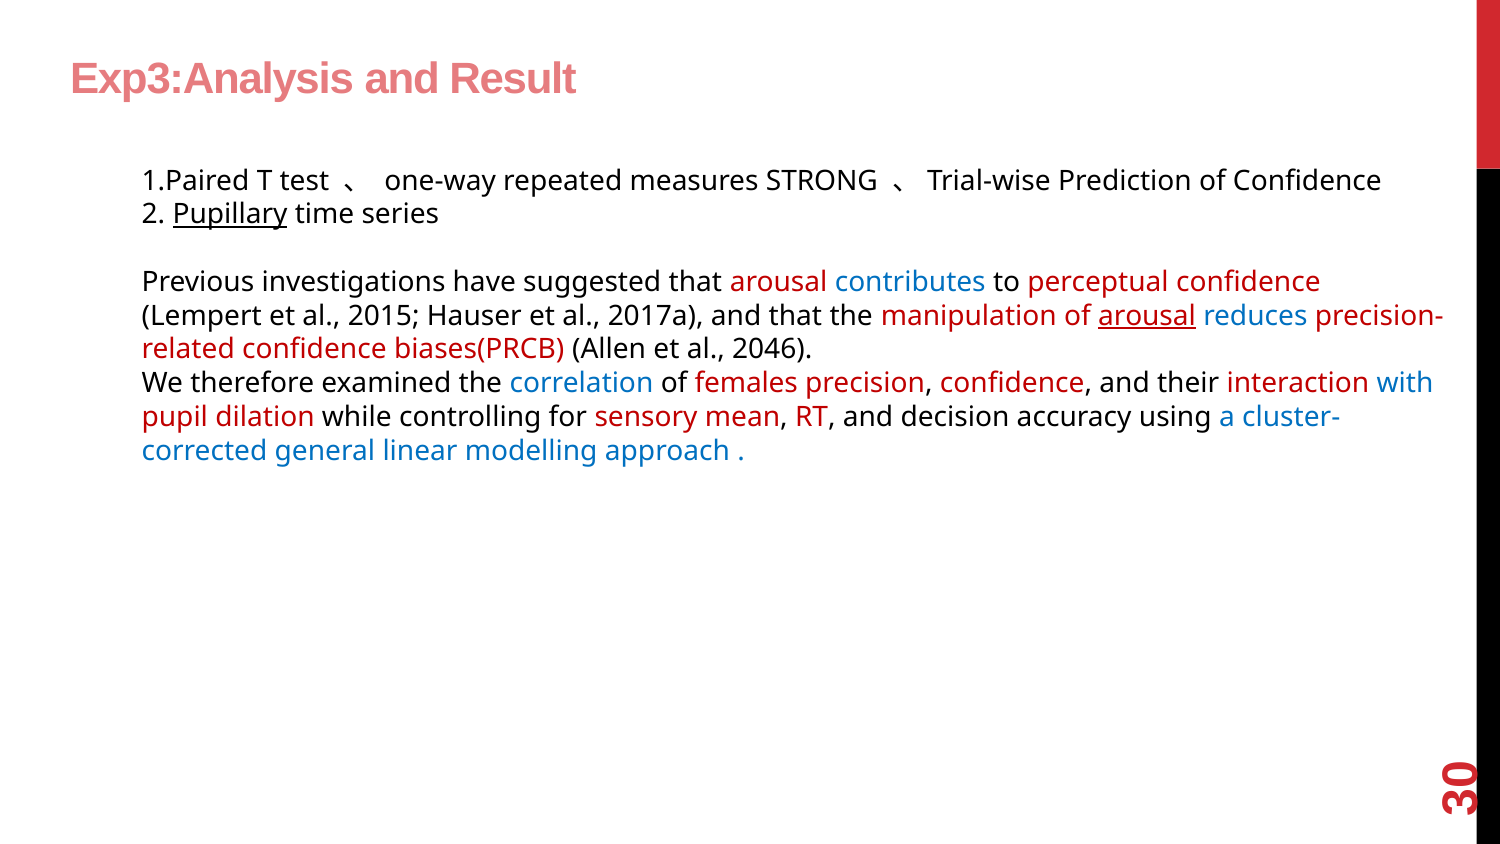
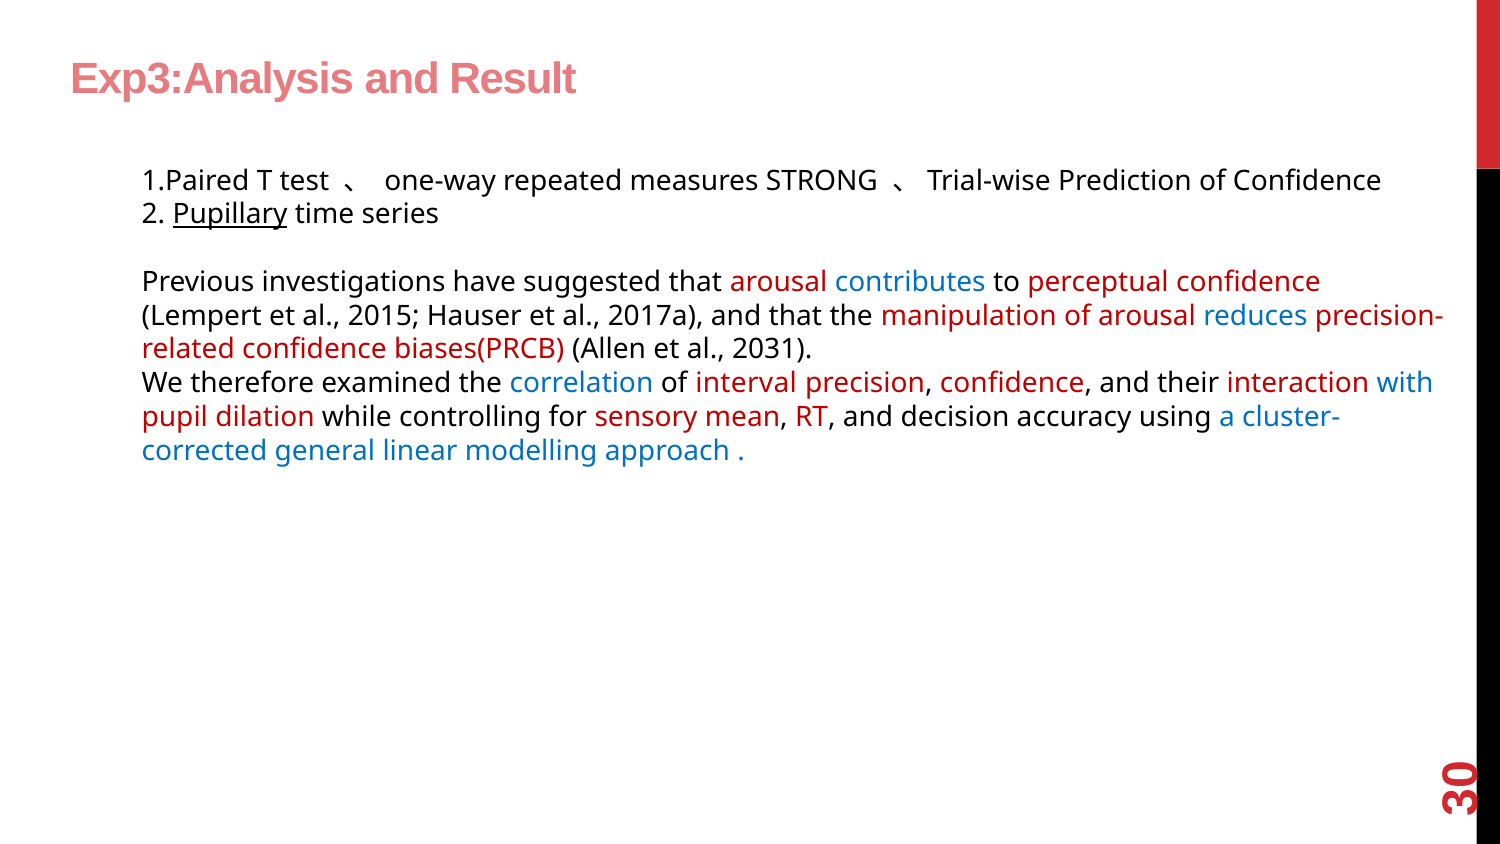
arousal underline: present -> none (1147, 316)
2046: 2046 -> 2031 (772, 350)
females: females -> interval (746, 383)
